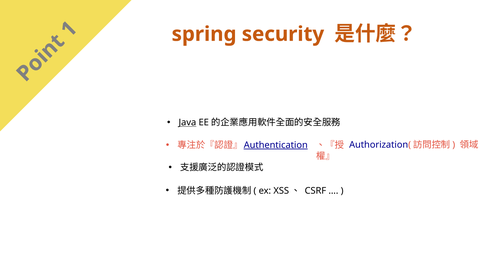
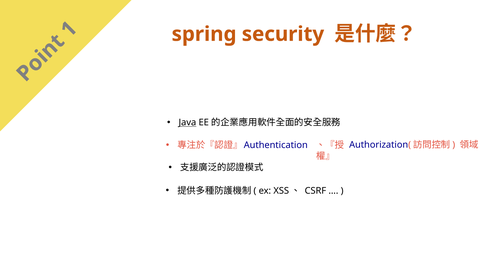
Authentication underline: present -> none (276, 145)
